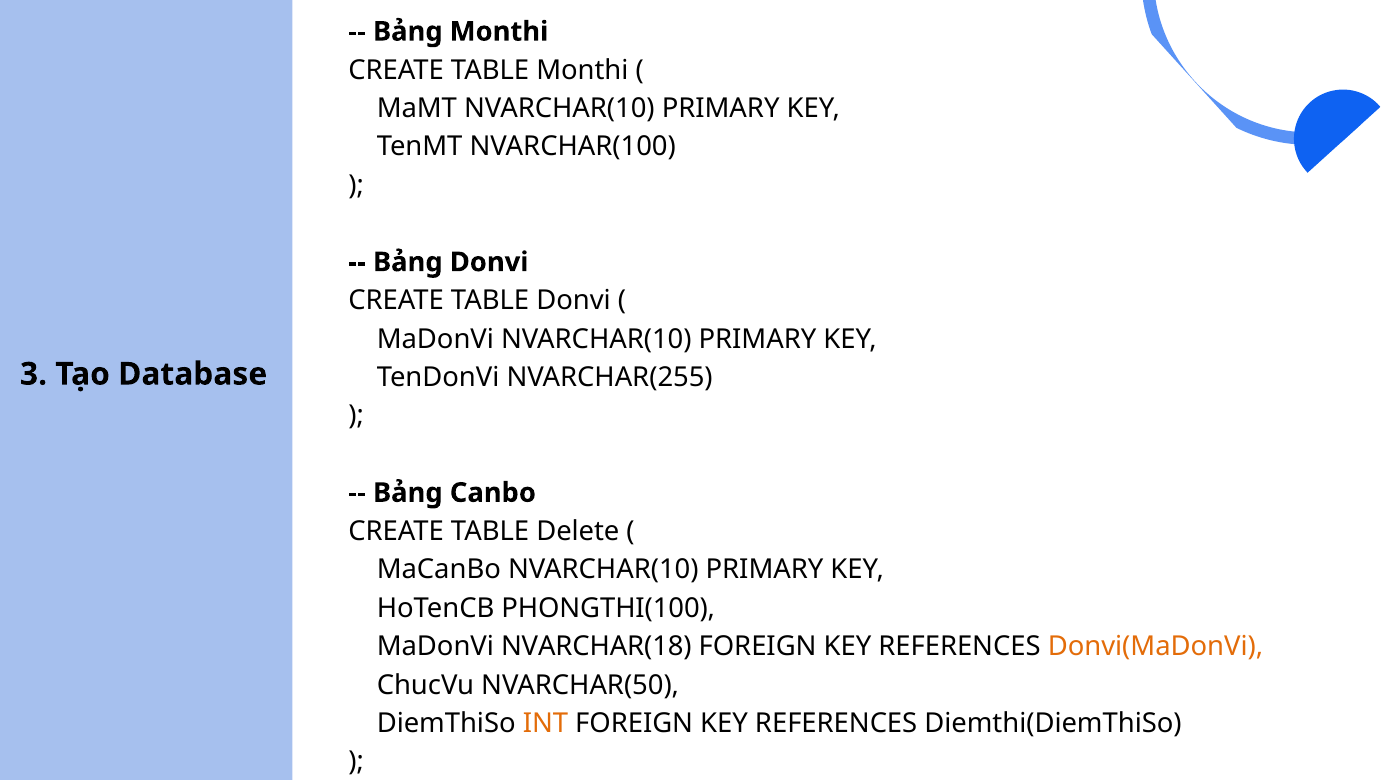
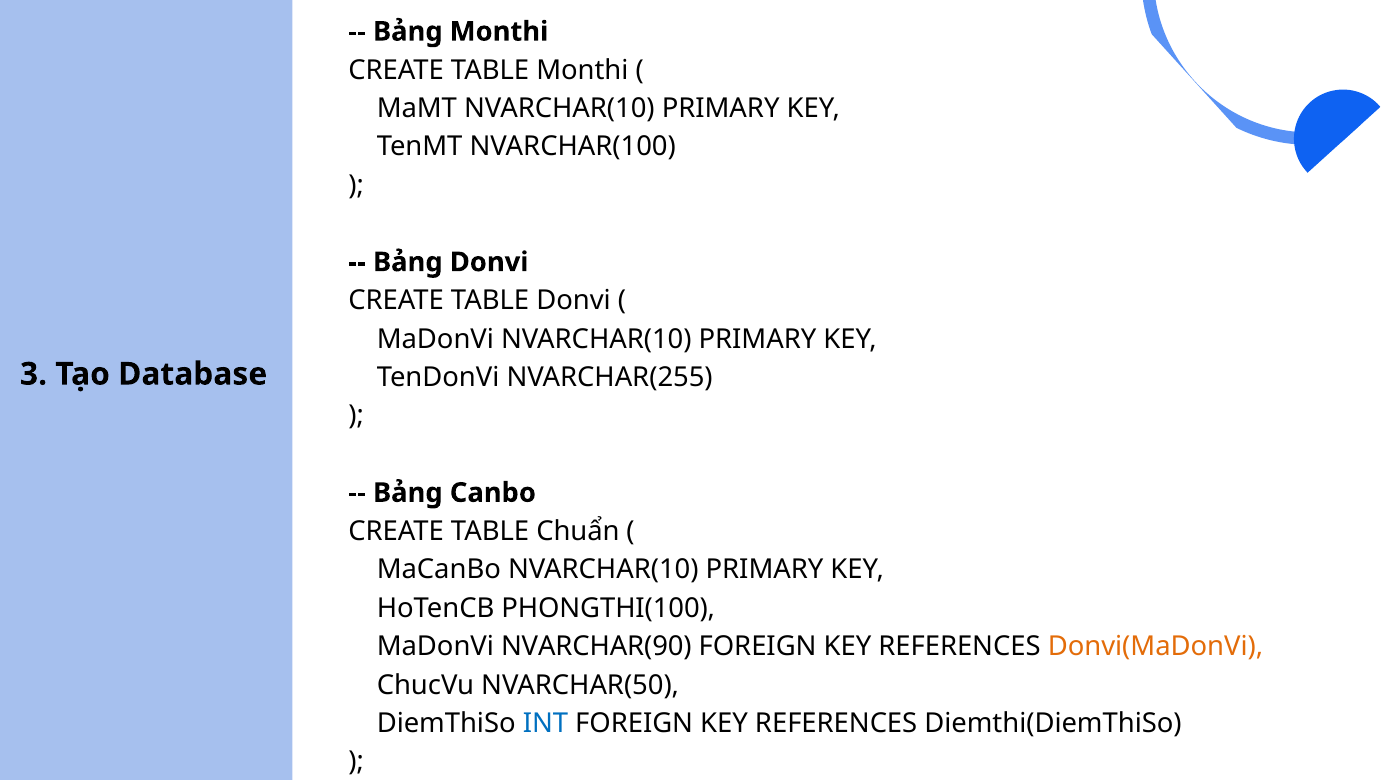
Delete: Delete -> Chuẩn (578, 531)
NVARCHAR(18: NVARCHAR(18 -> NVARCHAR(90 (596, 647)
INT colour: orange -> blue (545, 724)
